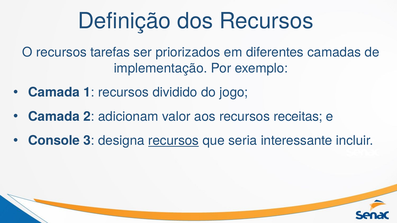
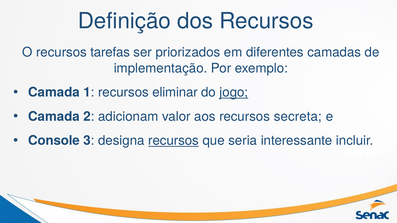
dividido: dividido -> eliminar (175, 92)
jogo underline: none -> present (234, 92)
receitas: receitas -> secreta (298, 117)
